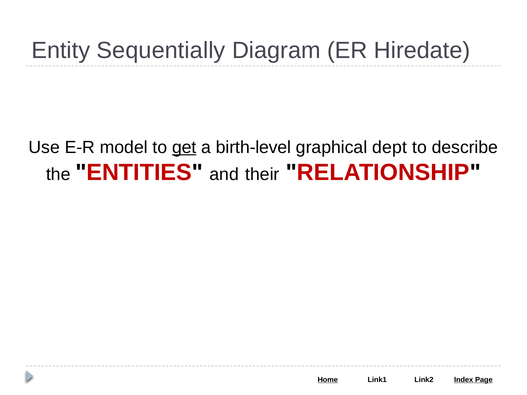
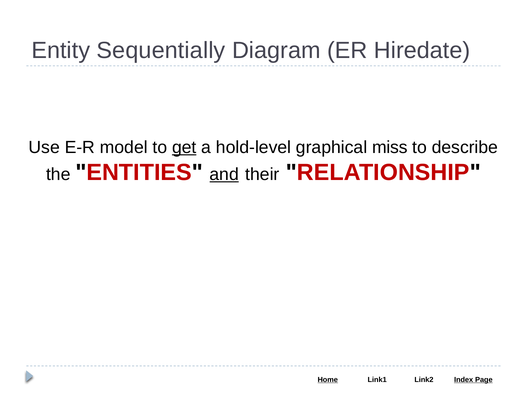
birth-level: birth-level -> hold-level (254, 147)
dept: dept -> miss (390, 147)
and underline: none -> present (224, 174)
